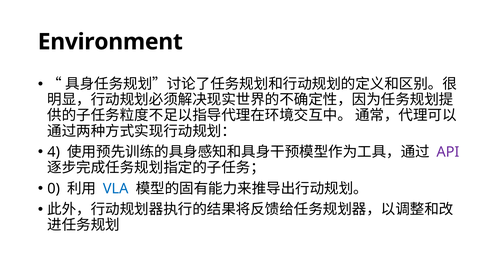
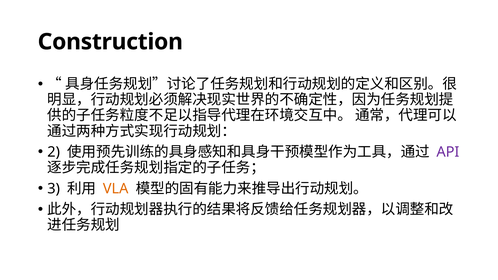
Environment: Environment -> Construction (110, 42)
4: 4 -> 2 (54, 152)
0: 0 -> 3 (54, 189)
VLA colour: blue -> orange (116, 189)
